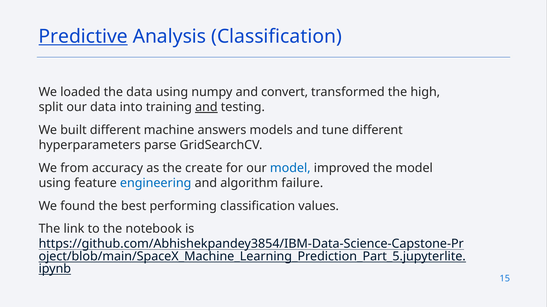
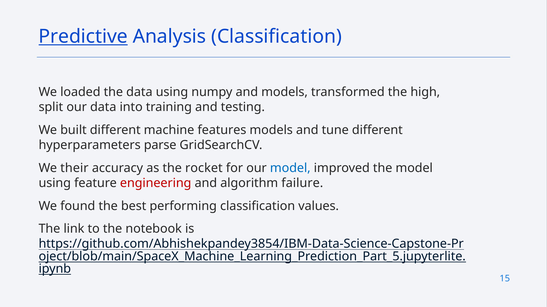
and convert: convert -> models (285, 92)
and underline: present -> none (206, 107)
answers: answers -> features (222, 130)
from: from -> their (74, 168)
create: create -> rocket (204, 168)
engineering colour: blue -> red (156, 183)
